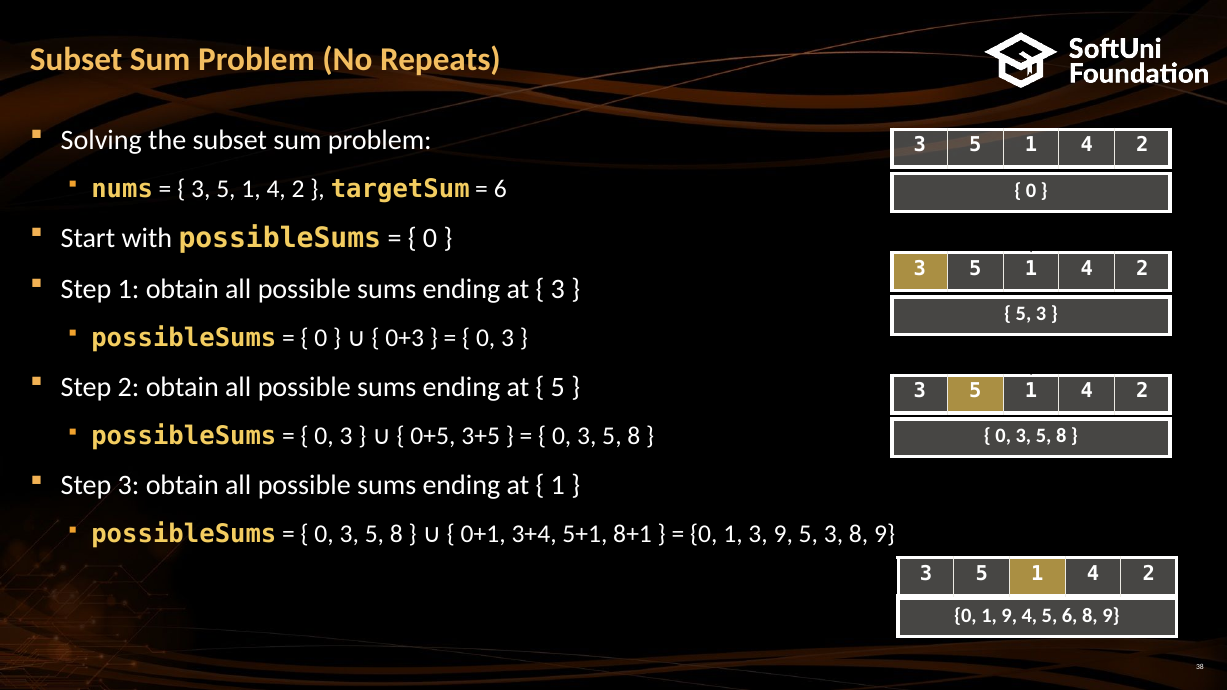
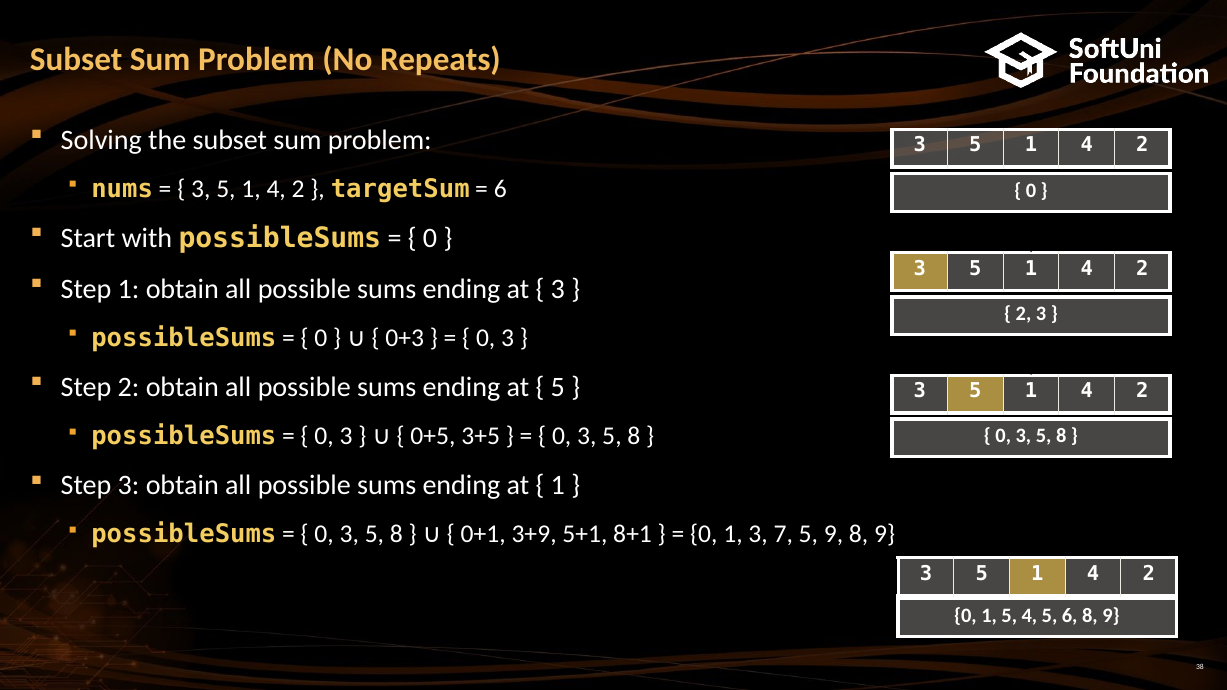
5: 5 -> 2 (1023, 314)
3+4: 3+4 -> 3+9 (534, 535)
3 9: 9 -> 7 (783, 535)
3: 3 -> 9 (833, 535)
1 9: 9 -> 5 (1009, 616)
